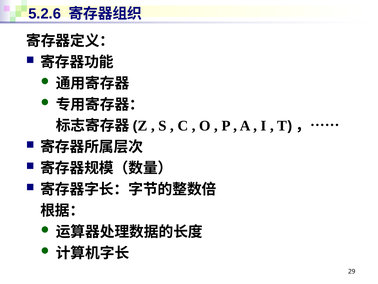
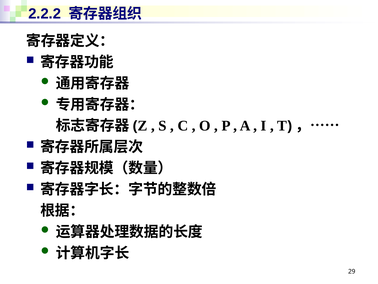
5.2.6: 5.2.6 -> 2.2.2 (45, 14)
